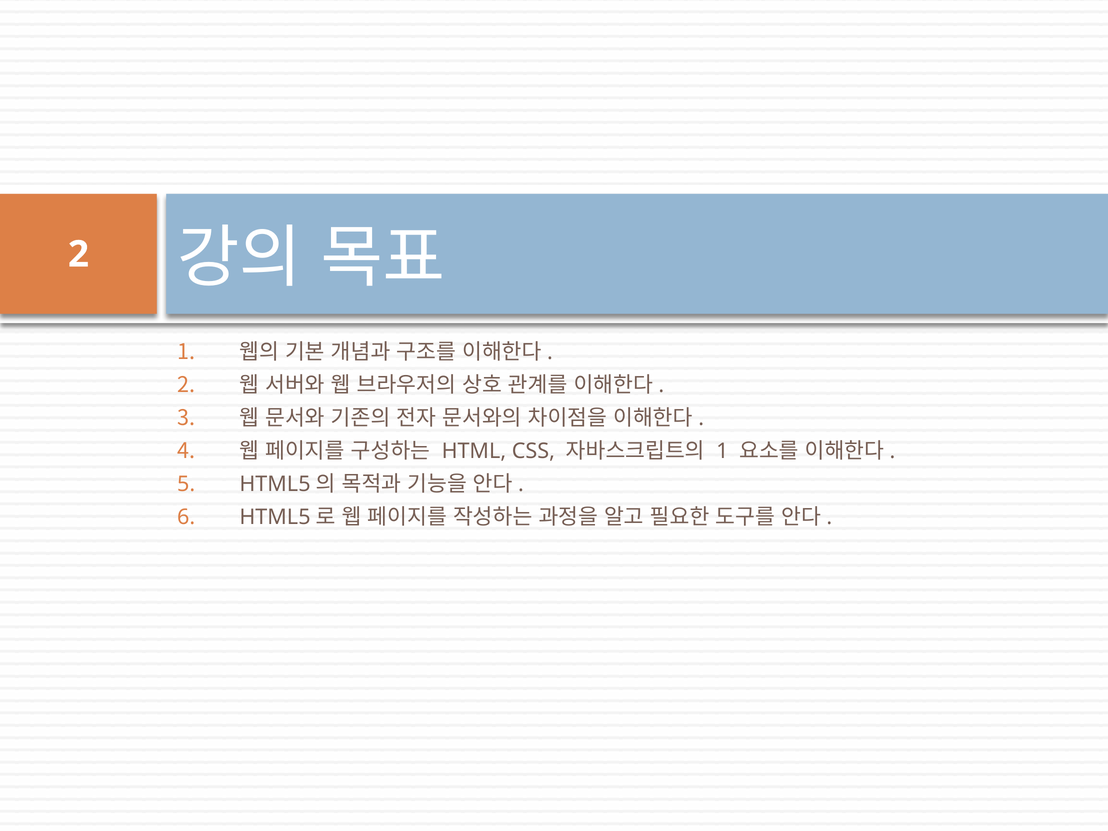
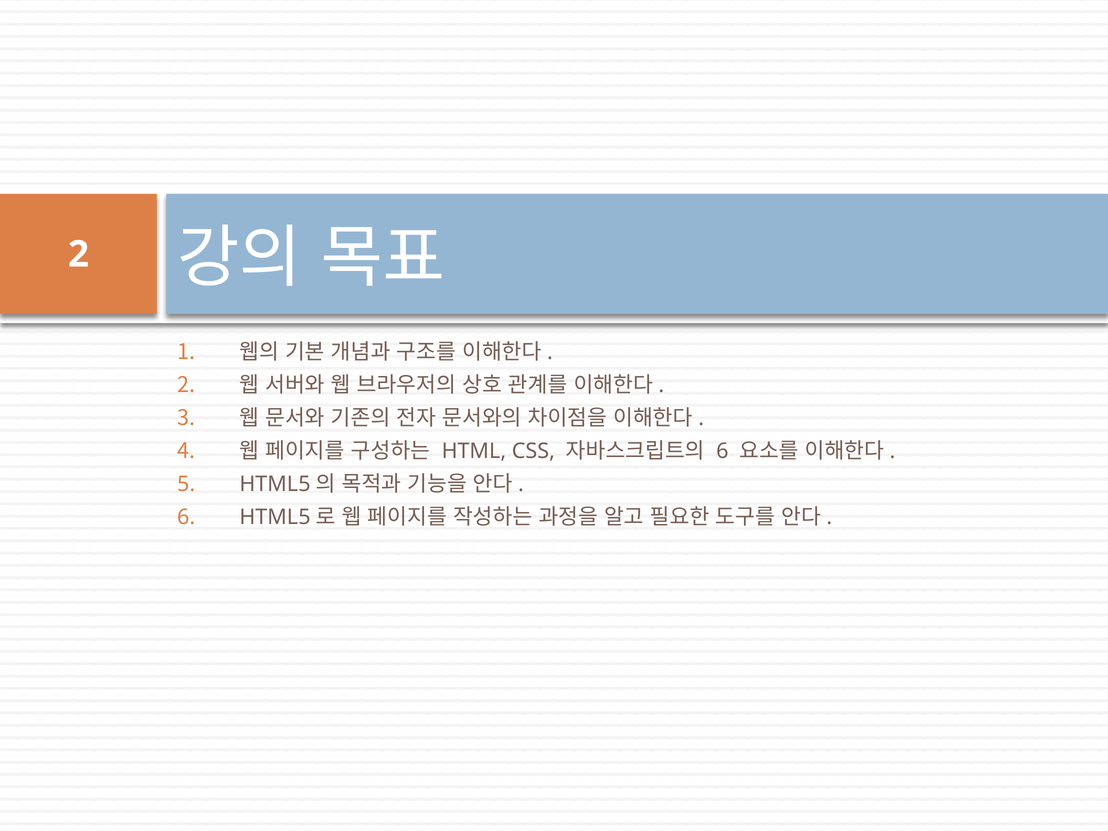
1: 1 -> 6 (722, 451)
